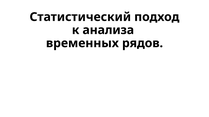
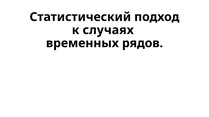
анализа: анализа -> случаях (108, 30)
